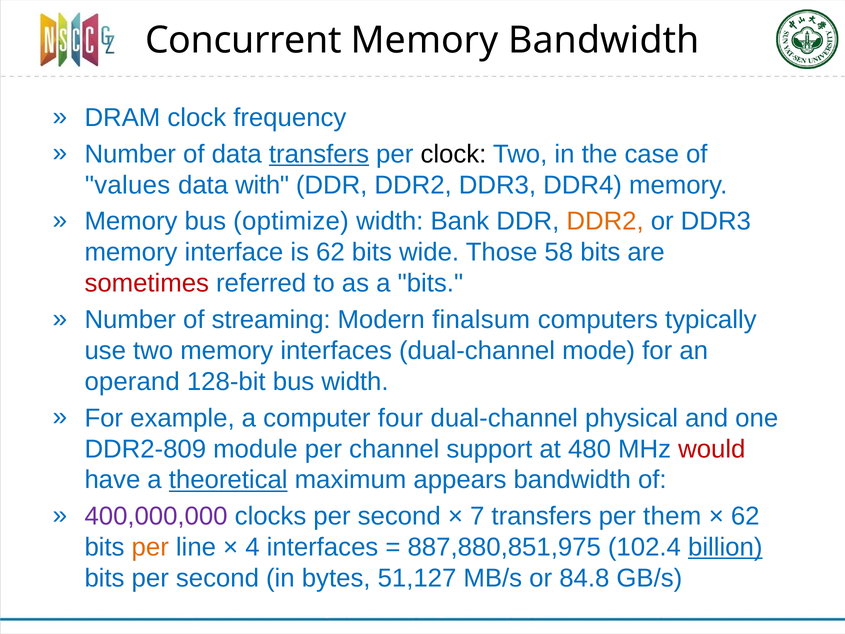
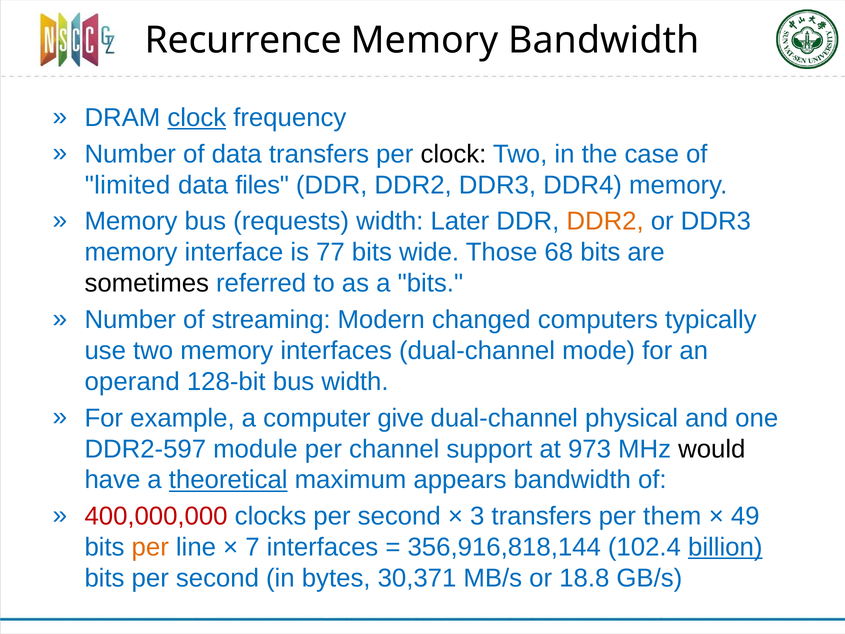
Concurrent: Concurrent -> Recurrence (243, 41)
clock underline: none -> present (197, 118)
transfers underline: present -> none (319, 154)
values: values -> limited (128, 185)
with: with -> files (262, 185)
optimize: optimize -> requests (291, 221)
Bank: Bank -> Later (460, 221)
is 62: 62 -> 77 (330, 252)
58: 58 -> 68 (559, 252)
sometimes colour: red -> black (147, 283)
finalsum: finalsum -> changed (481, 320)
four: four -> give (401, 418)
DDR2-809: DDR2-809 -> DDR2-597 (145, 449)
480: 480 -> 973 (590, 449)
would colour: red -> black (712, 449)
400,000,000 colour: purple -> red (156, 516)
7: 7 -> 3 (477, 516)
62: 62 -> 49 (745, 516)
4: 4 -> 7 (252, 547)
887,880,851,975: 887,880,851,975 -> 356,916,818,144 (504, 547)
51,127: 51,127 -> 30,371 (417, 578)
84.8: 84.8 -> 18.8 (584, 578)
